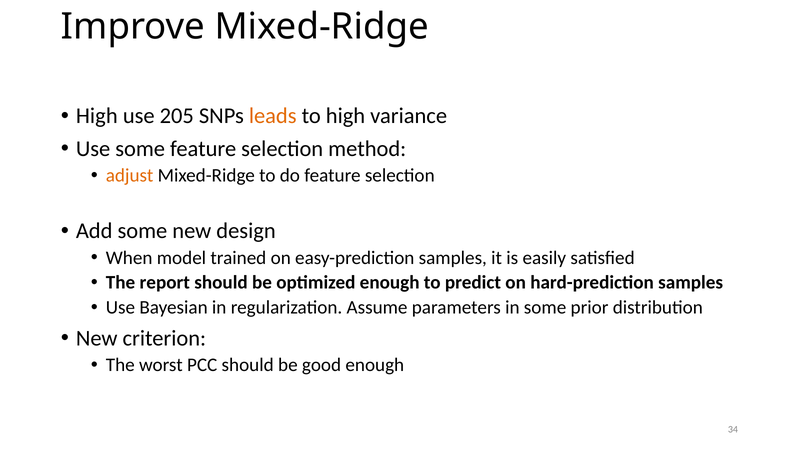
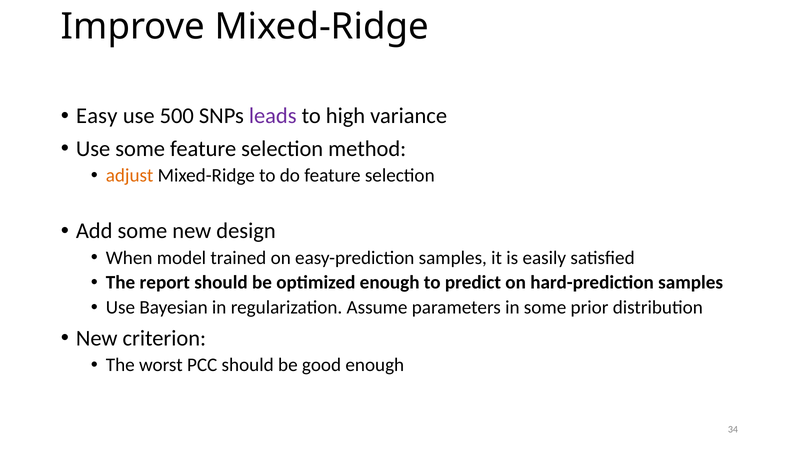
High: High -> Easy (97, 116)
205: 205 -> 500 (177, 116)
leads colour: orange -> purple (273, 116)
